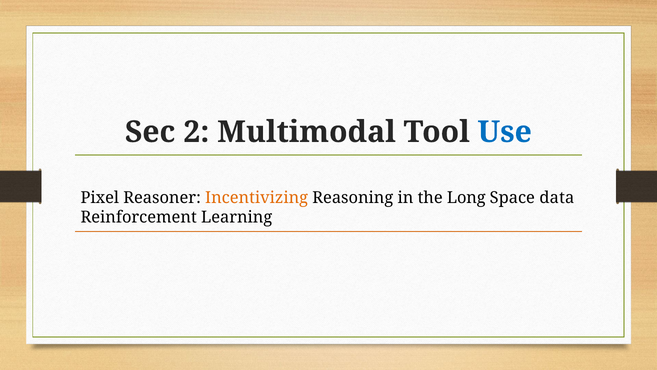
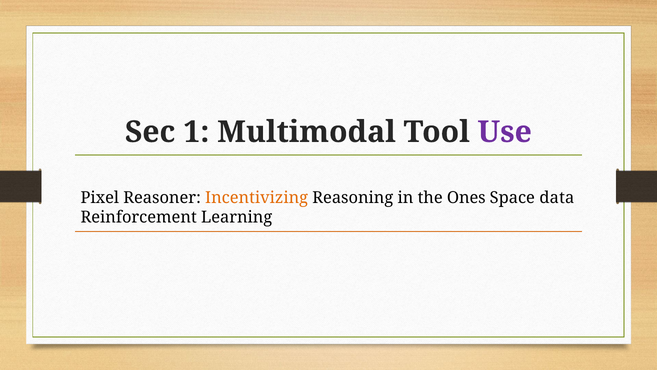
2: 2 -> 1 (196, 132)
Use colour: blue -> purple (505, 132)
Long: Long -> Ones (466, 198)
